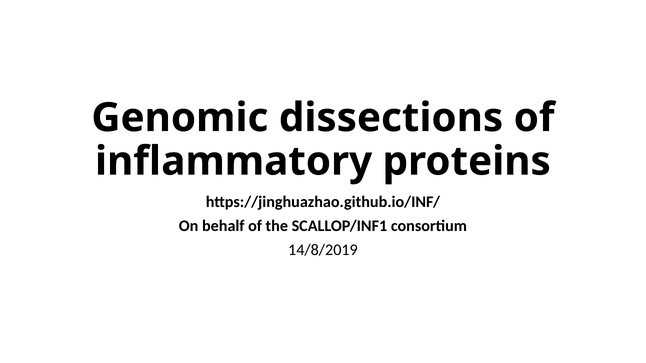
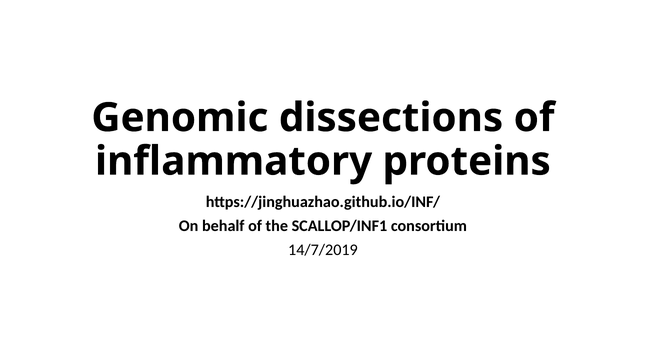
14/8/2019: 14/8/2019 -> 14/7/2019 (323, 250)
